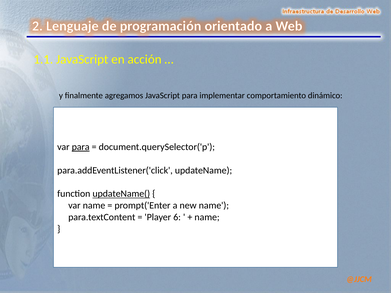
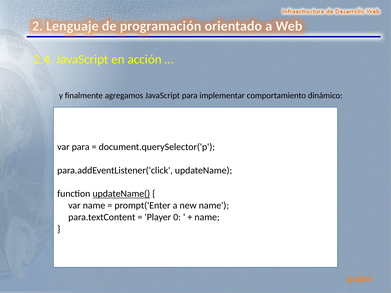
1.1: 1.1 -> 2.4 (43, 59)
para underline: present -> none (81, 147)
6: 6 -> 0 (177, 217)
